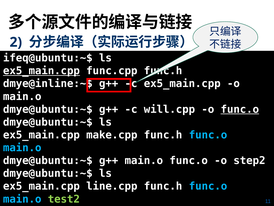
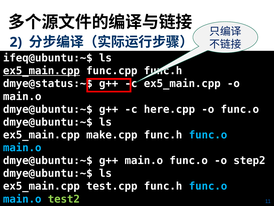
dmye@inline:~$: dmye@inline:~$ -> dmye@status:~$ (48, 83)
will.cpp: will.cpp -> here.cpp (170, 109)
func.o underline: present -> none (240, 109)
line.cpp: line.cpp -> test.cpp (112, 186)
